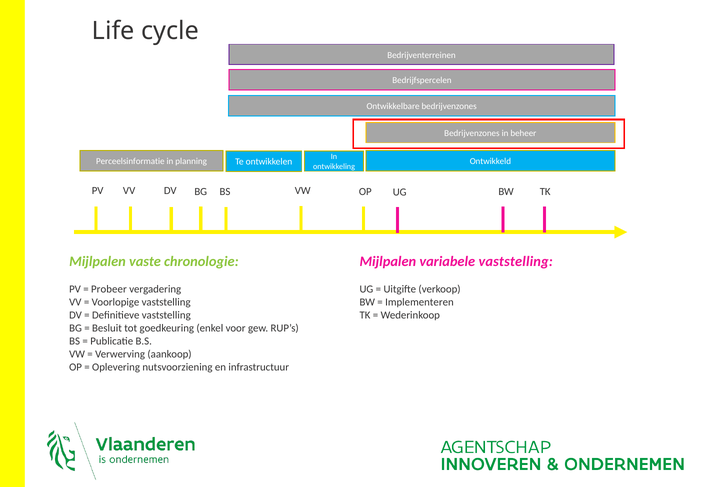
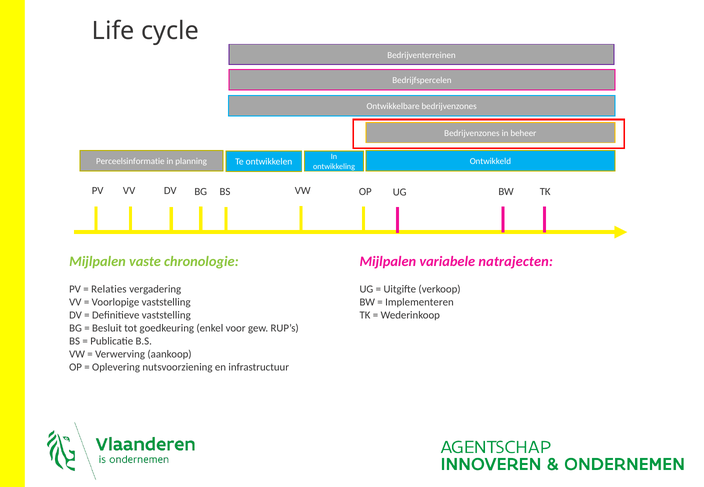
variabele vaststelling: vaststelling -> natrajecten (516, 262)
Probeer: Probeer -> Relaties (109, 290)
